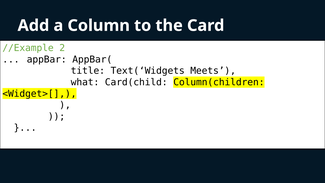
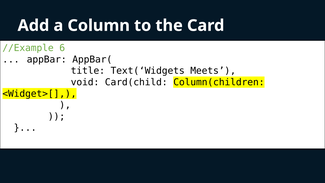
2: 2 -> 6 (62, 48)
what: what -> void (85, 82)
